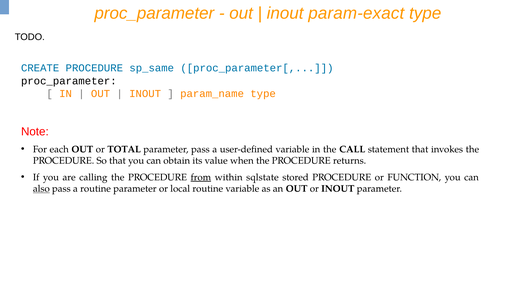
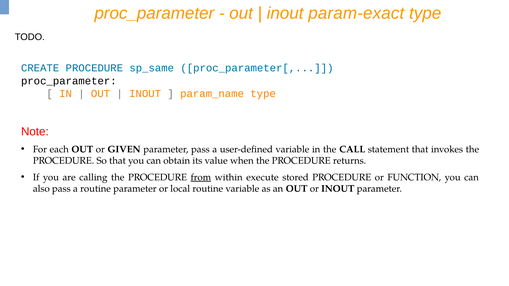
TOTAL: TOTAL -> GIVEN (124, 149)
sqlstate: sqlstate -> execute (262, 177)
also underline: present -> none (41, 189)
